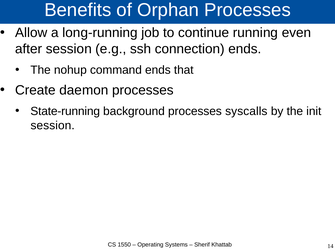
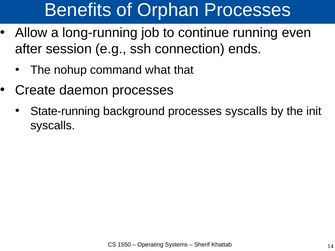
command ends: ends -> what (158, 70)
session: session -> syscalls (53, 125)
